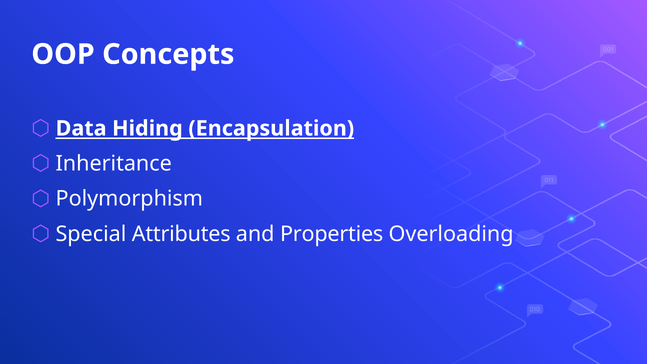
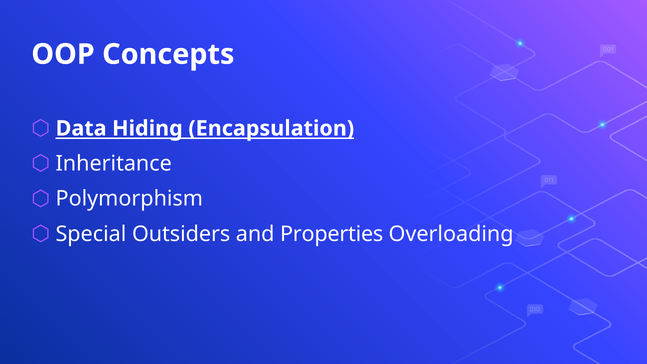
Attributes: Attributes -> Outsiders (181, 234)
